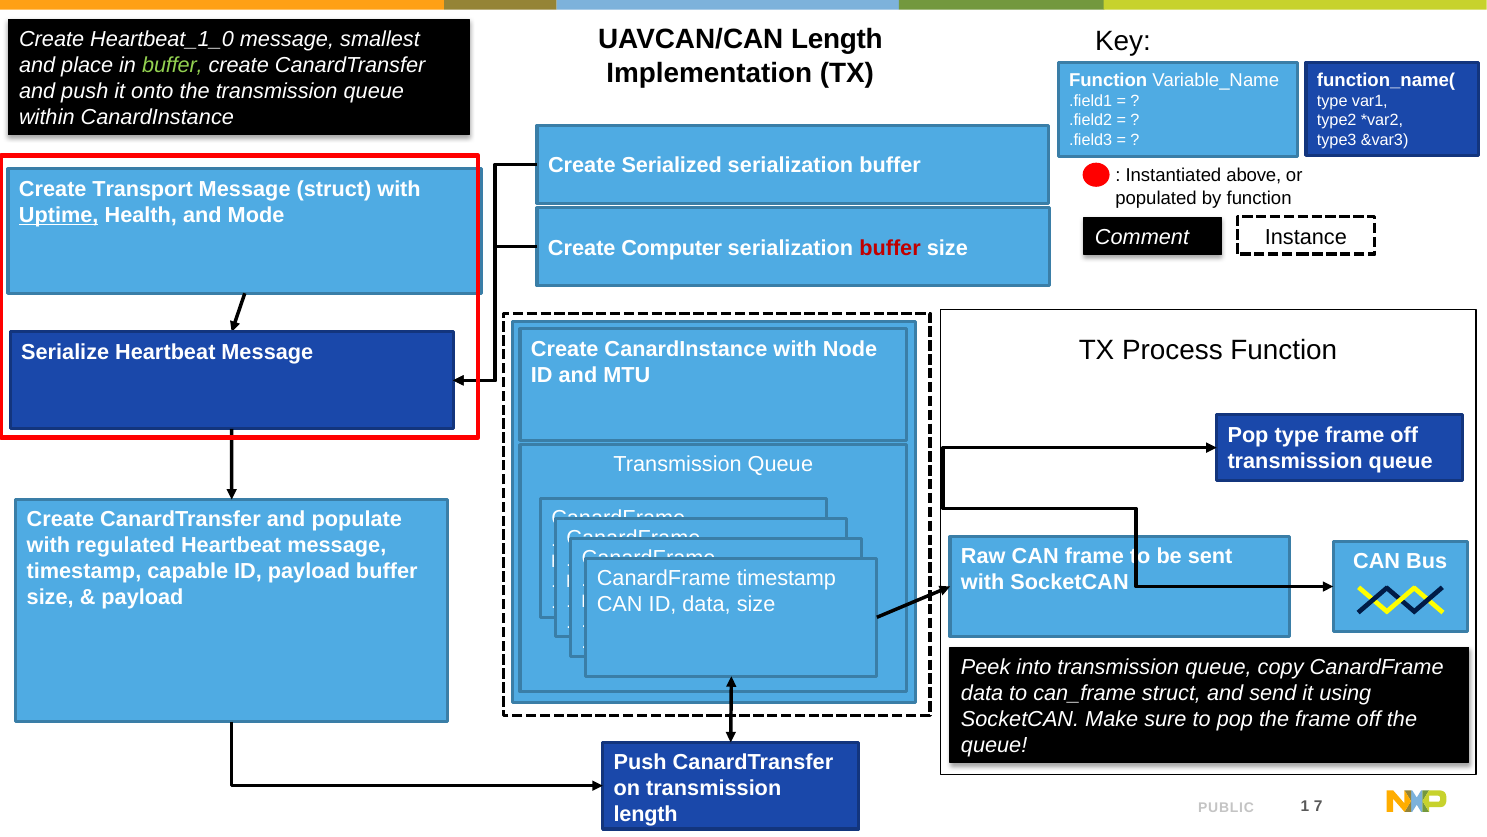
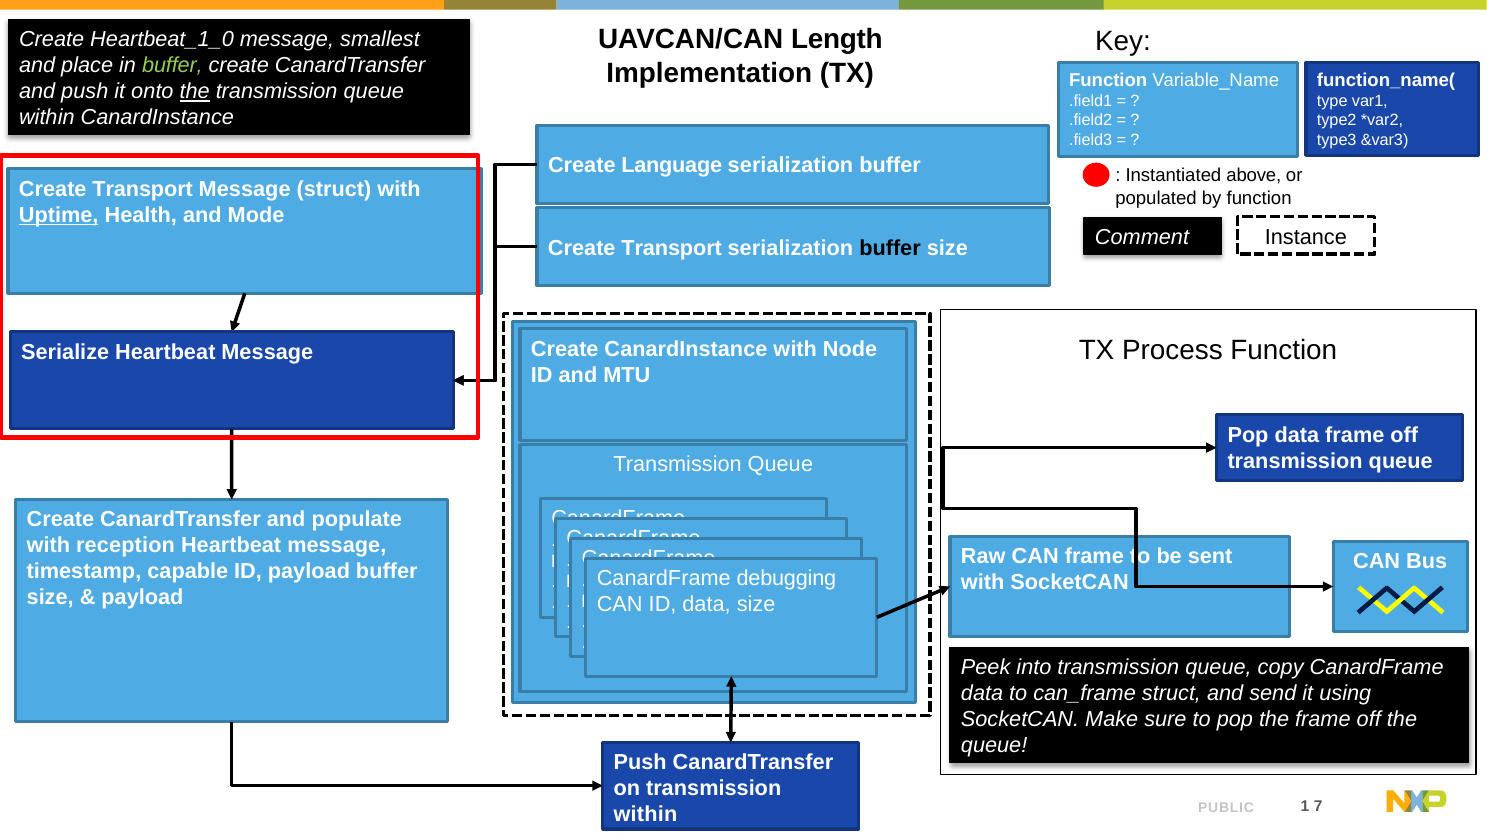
the underline: none -> present (195, 92)
Serialized: Serialized -> Language (672, 166)
Computer: Computer -> Transport (672, 248)
buffer colour: red -> black (890, 248)
Pop type: type -> data (1297, 435)
regulated: regulated -> reception (125, 545)
timestamp: timestamp -> debugging (786, 578)
length: length -> within (645, 814)
